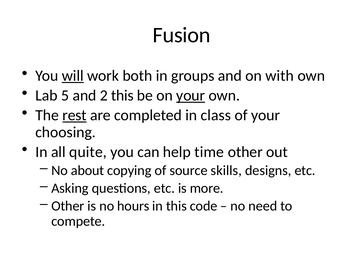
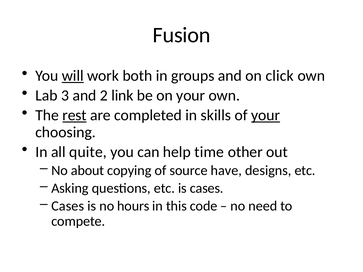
with: with -> click (280, 76)
5: 5 -> 3 (65, 96)
2 this: this -> link (122, 96)
your underline: present -> none (191, 96)
class: class -> skills (216, 115)
your underline: none -> present (266, 115)
skills: skills -> have (226, 171)
is more: more -> cases (207, 188)
Other: Other -> Cases (68, 206)
